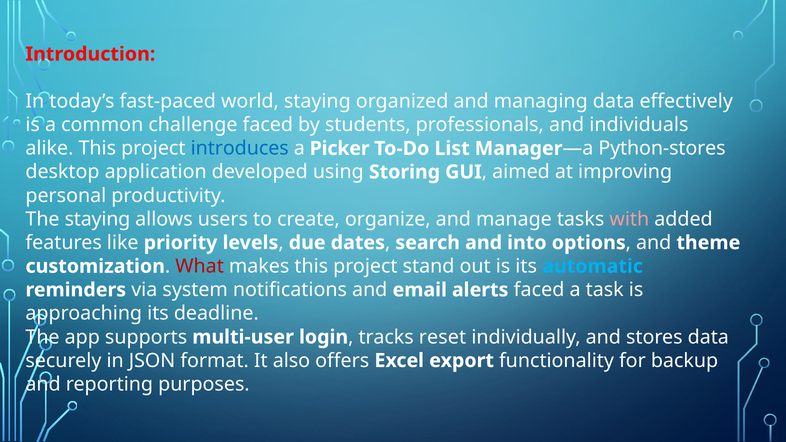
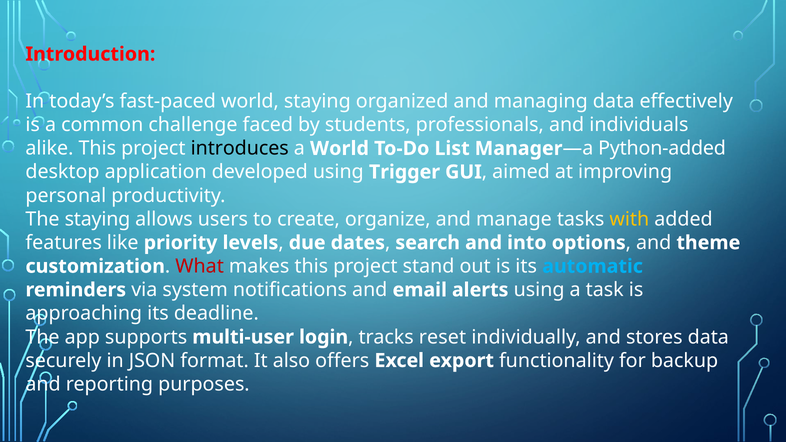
introduces colour: blue -> black (240, 148)
a Picker: Picker -> World (339, 148)
Python-stores: Python-stores -> Python-added (662, 148)
Storing: Storing -> Trigger (404, 172)
with colour: pink -> yellow (629, 219)
alerts faced: faced -> using (539, 290)
